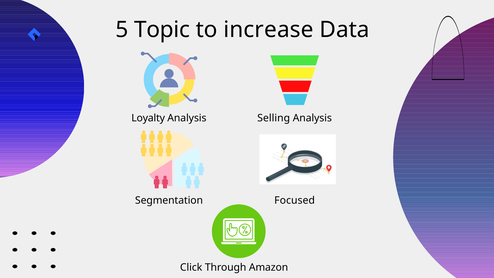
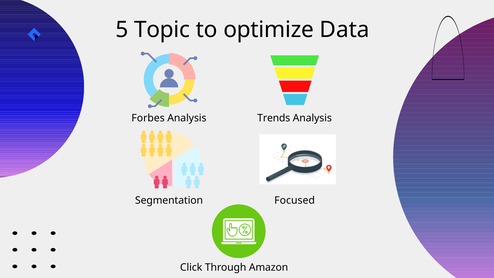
increase: increase -> optimize (269, 30)
Loyalty: Loyalty -> Forbes (148, 118)
Selling: Selling -> Trends (274, 118)
